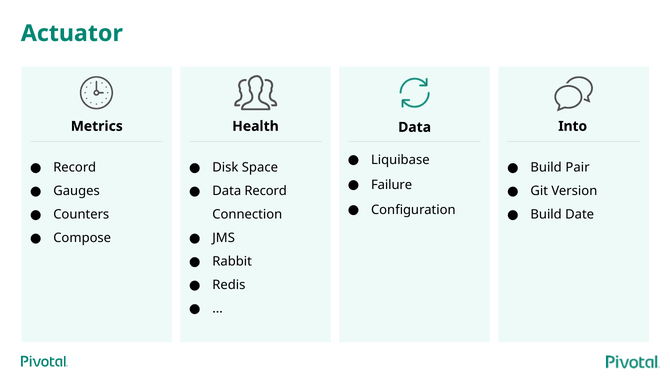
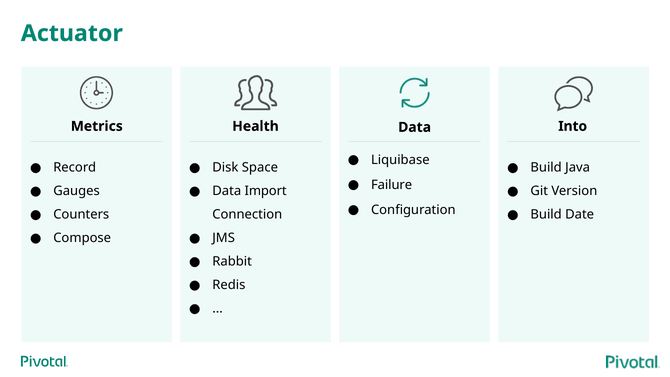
Pair: Pair -> Java (578, 168)
Data Record: Record -> Import (266, 191)
